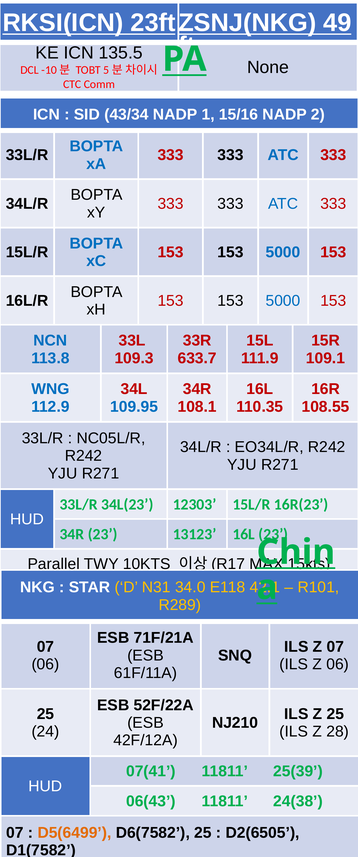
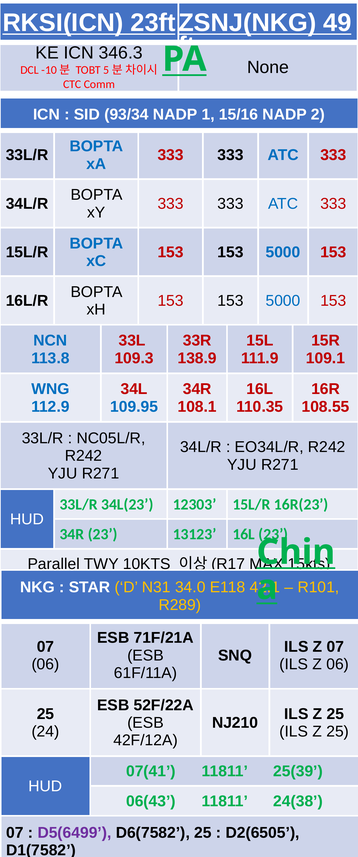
135.5: 135.5 -> 346.3 (121, 53)
43/34: 43/34 -> 93/34 (126, 114)
633.7: 633.7 -> 138.9 (197, 358)
28: 28 -> 25 (338, 731)
D5(6499 colour: orange -> purple (74, 832)
